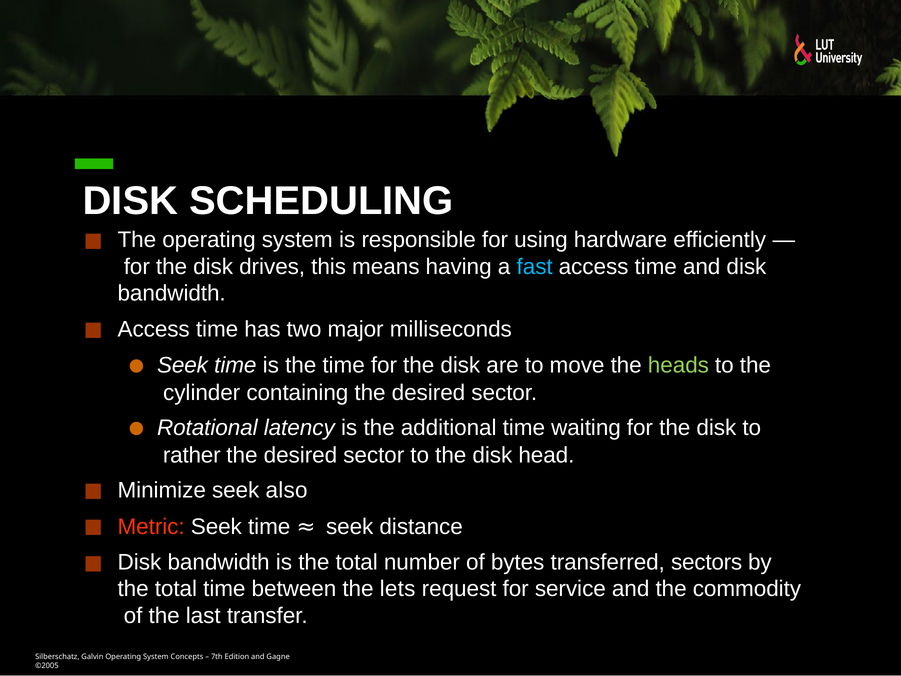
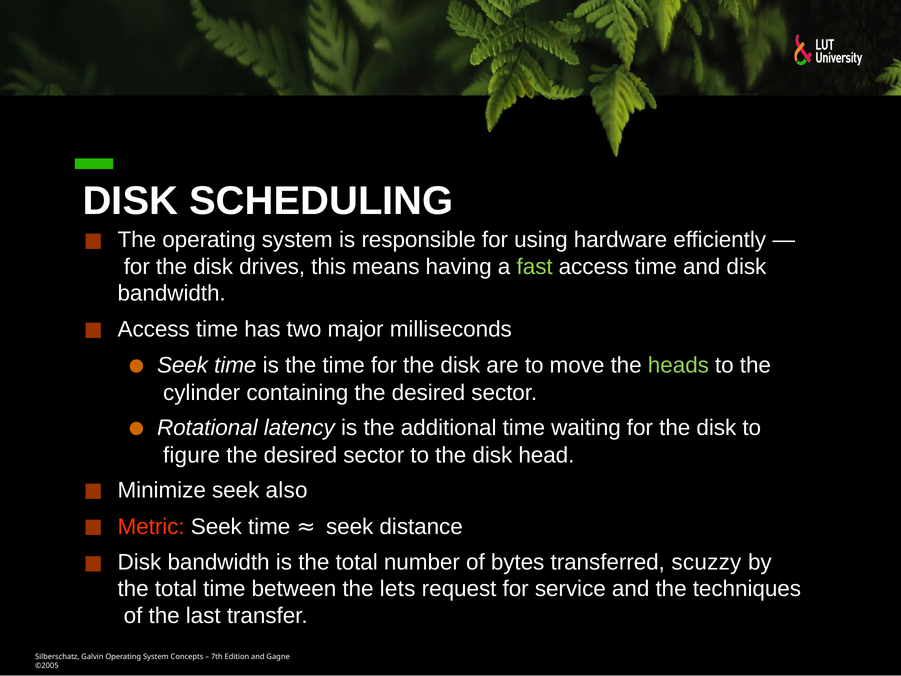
fast colour: light blue -> light green (535, 267)
rather: rather -> figure (192, 455)
sectors: sectors -> scuzzy (706, 562)
commodity: commodity -> techniques (747, 589)
